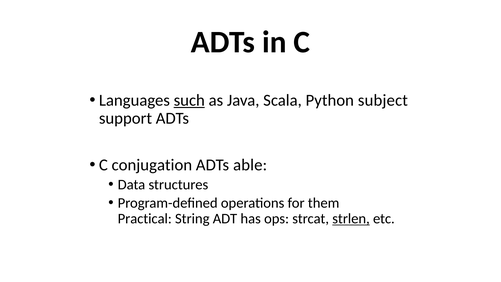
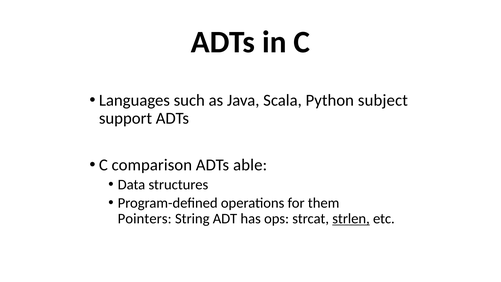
such underline: present -> none (189, 100)
conjugation: conjugation -> comparison (152, 165)
Practical: Practical -> Pointers (145, 219)
